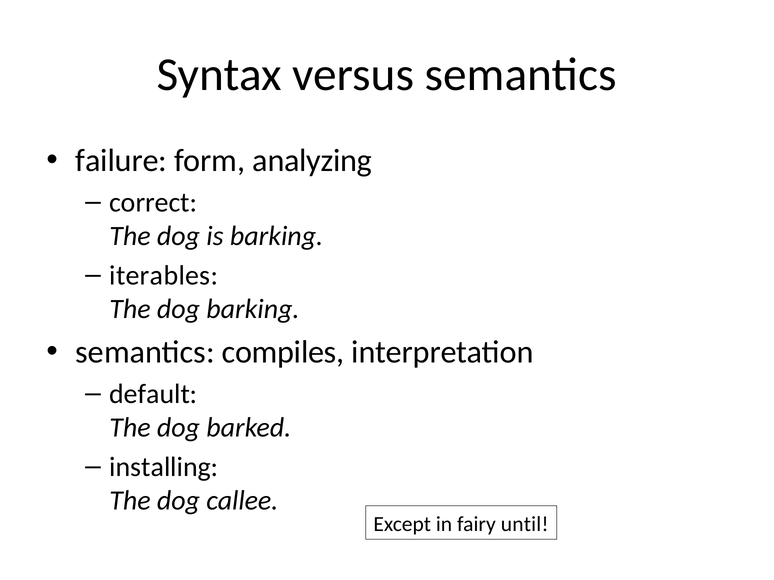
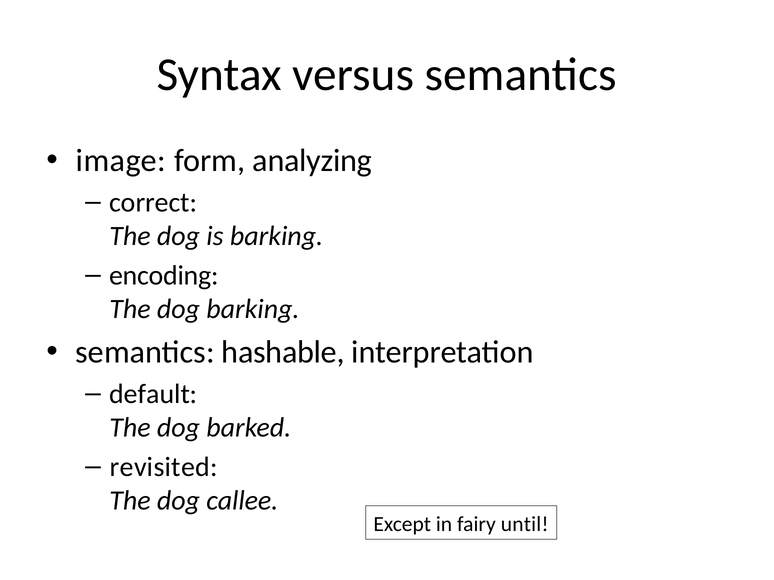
failure: failure -> image (121, 161)
iterables: iterables -> encoding (164, 276)
compiles: compiles -> hashable (283, 353)
installing: installing -> revisited (164, 468)
